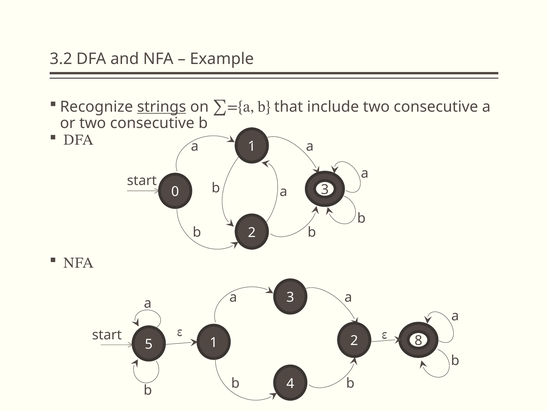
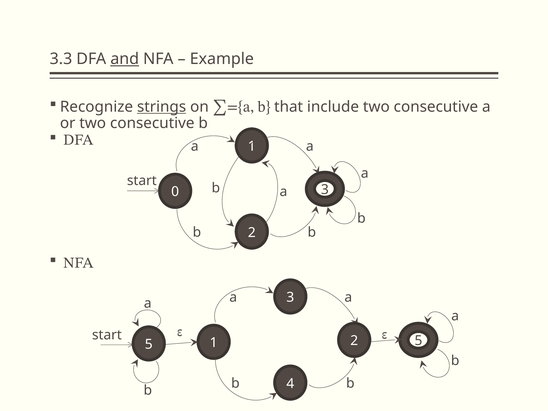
3.2: 3.2 -> 3.3 (61, 59)
and underline: none -> present (125, 59)
5 8: 8 -> 5 (418, 341)
